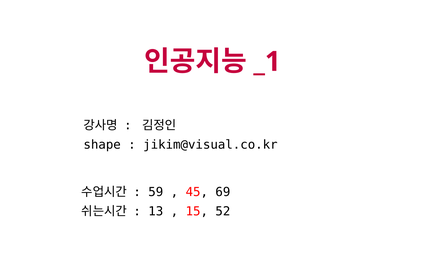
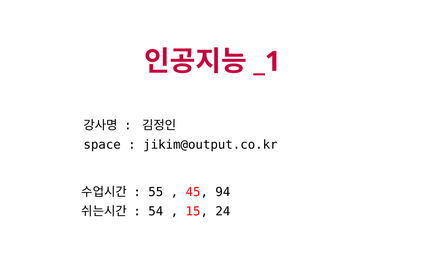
shape: shape -> space (102, 145)
jikim@visual.co.kr: jikim@visual.co.kr -> jikim@output.co.kr (210, 145)
59: 59 -> 55 (156, 192)
69: 69 -> 94 (223, 192)
13: 13 -> 54 (156, 212)
52: 52 -> 24 (223, 212)
